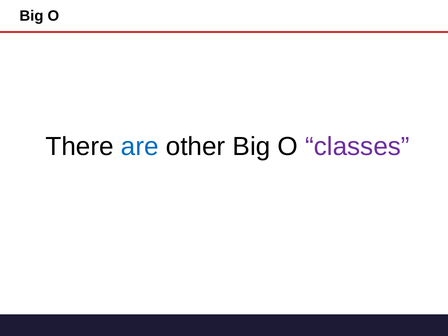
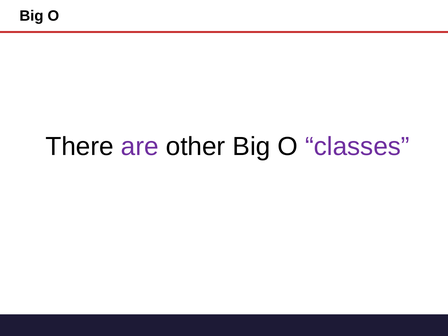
are colour: blue -> purple (140, 147)
